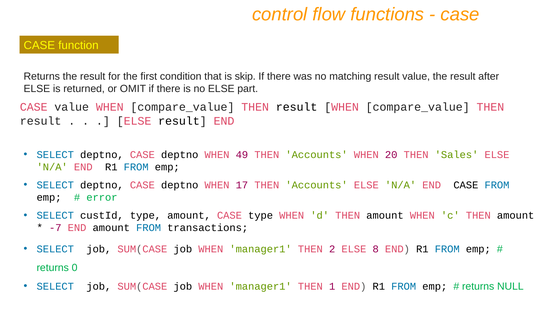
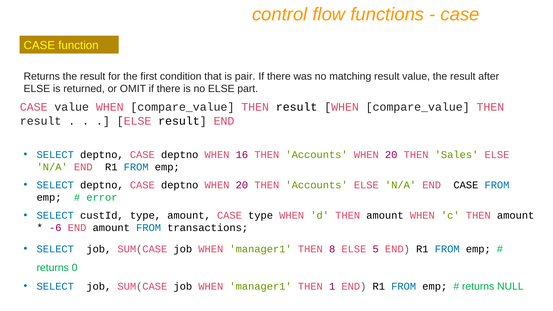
skip: skip -> pair (245, 76)
49: 49 -> 16 (242, 155)
deptno WHEN 17: 17 -> 20 (242, 185)
-7: -7 -> -6 (55, 228)
2: 2 -> 8 (332, 249)
8: 8 -> 5 (376, 249)
